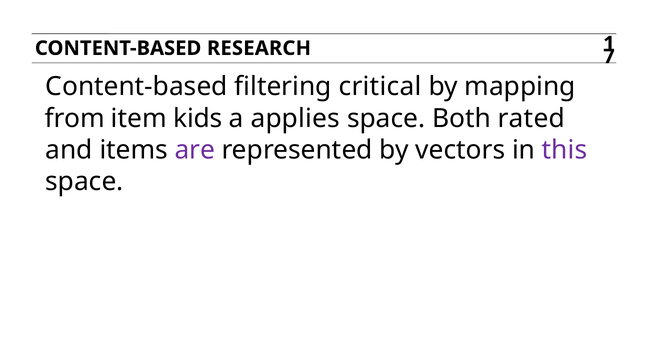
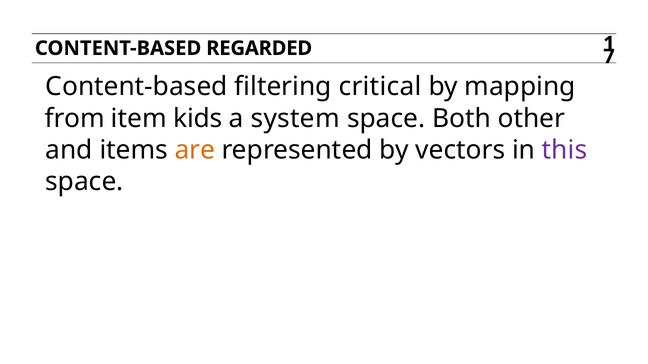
RESEARCH: RESEARCH -> REGARDED (259, 48)
applies: applies -> system (295, 118)
rated: rated -> other (531, 118)
are colour: purple -> orange (195, 150)
